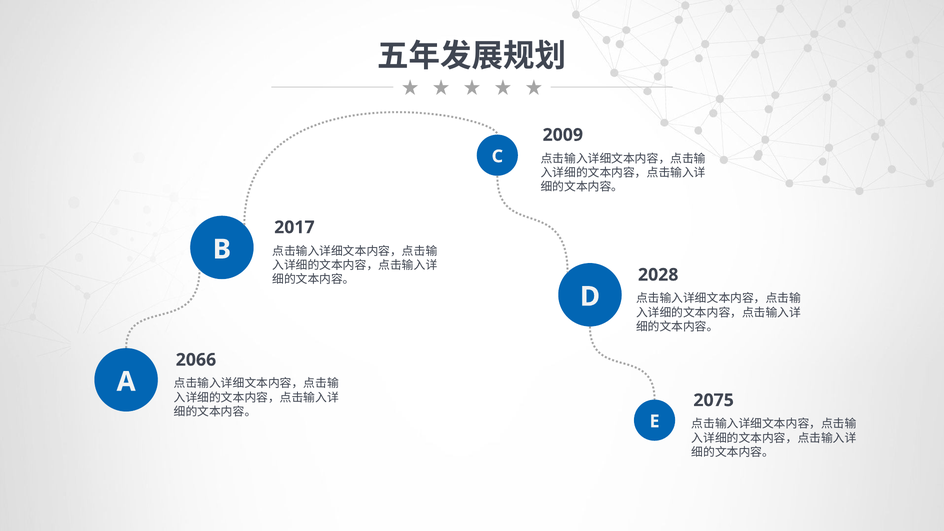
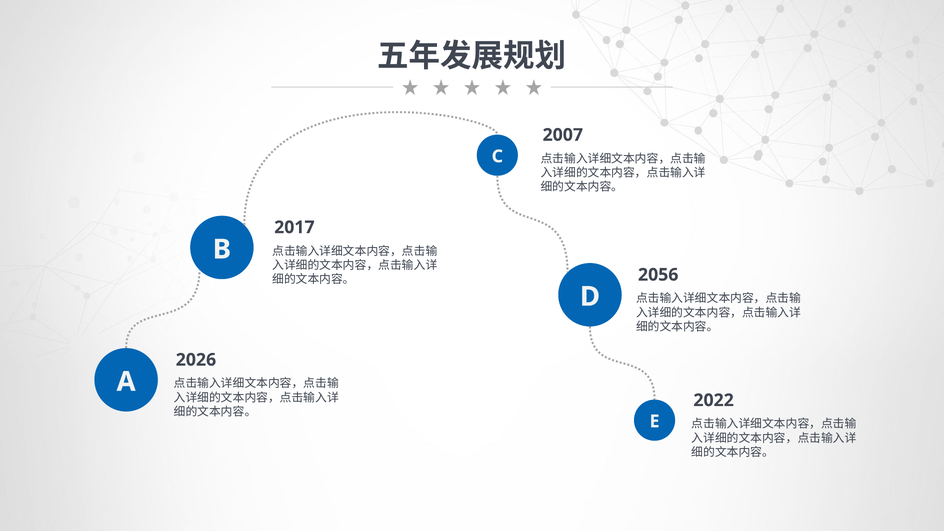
2009: 2009 -> 2007 (563, 135)
2028: 2028 -> 2056 (658, 275)
2066: 2066 -> 2026 (196, 360)
2075: 2075 -> 2022 (714, 400)
